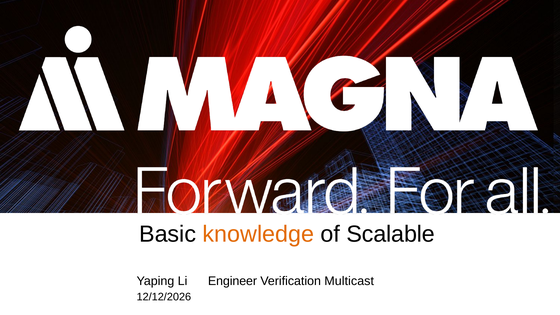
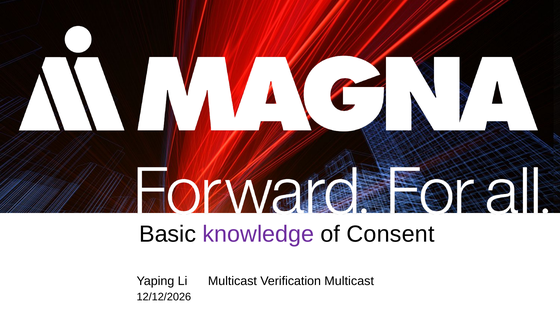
knowledge colour: orange -> purple (258, 234)
Scalable: Scalable -> Consent (391, 234)
Li Engineer: Engineer -> Multicast (232, 281)
